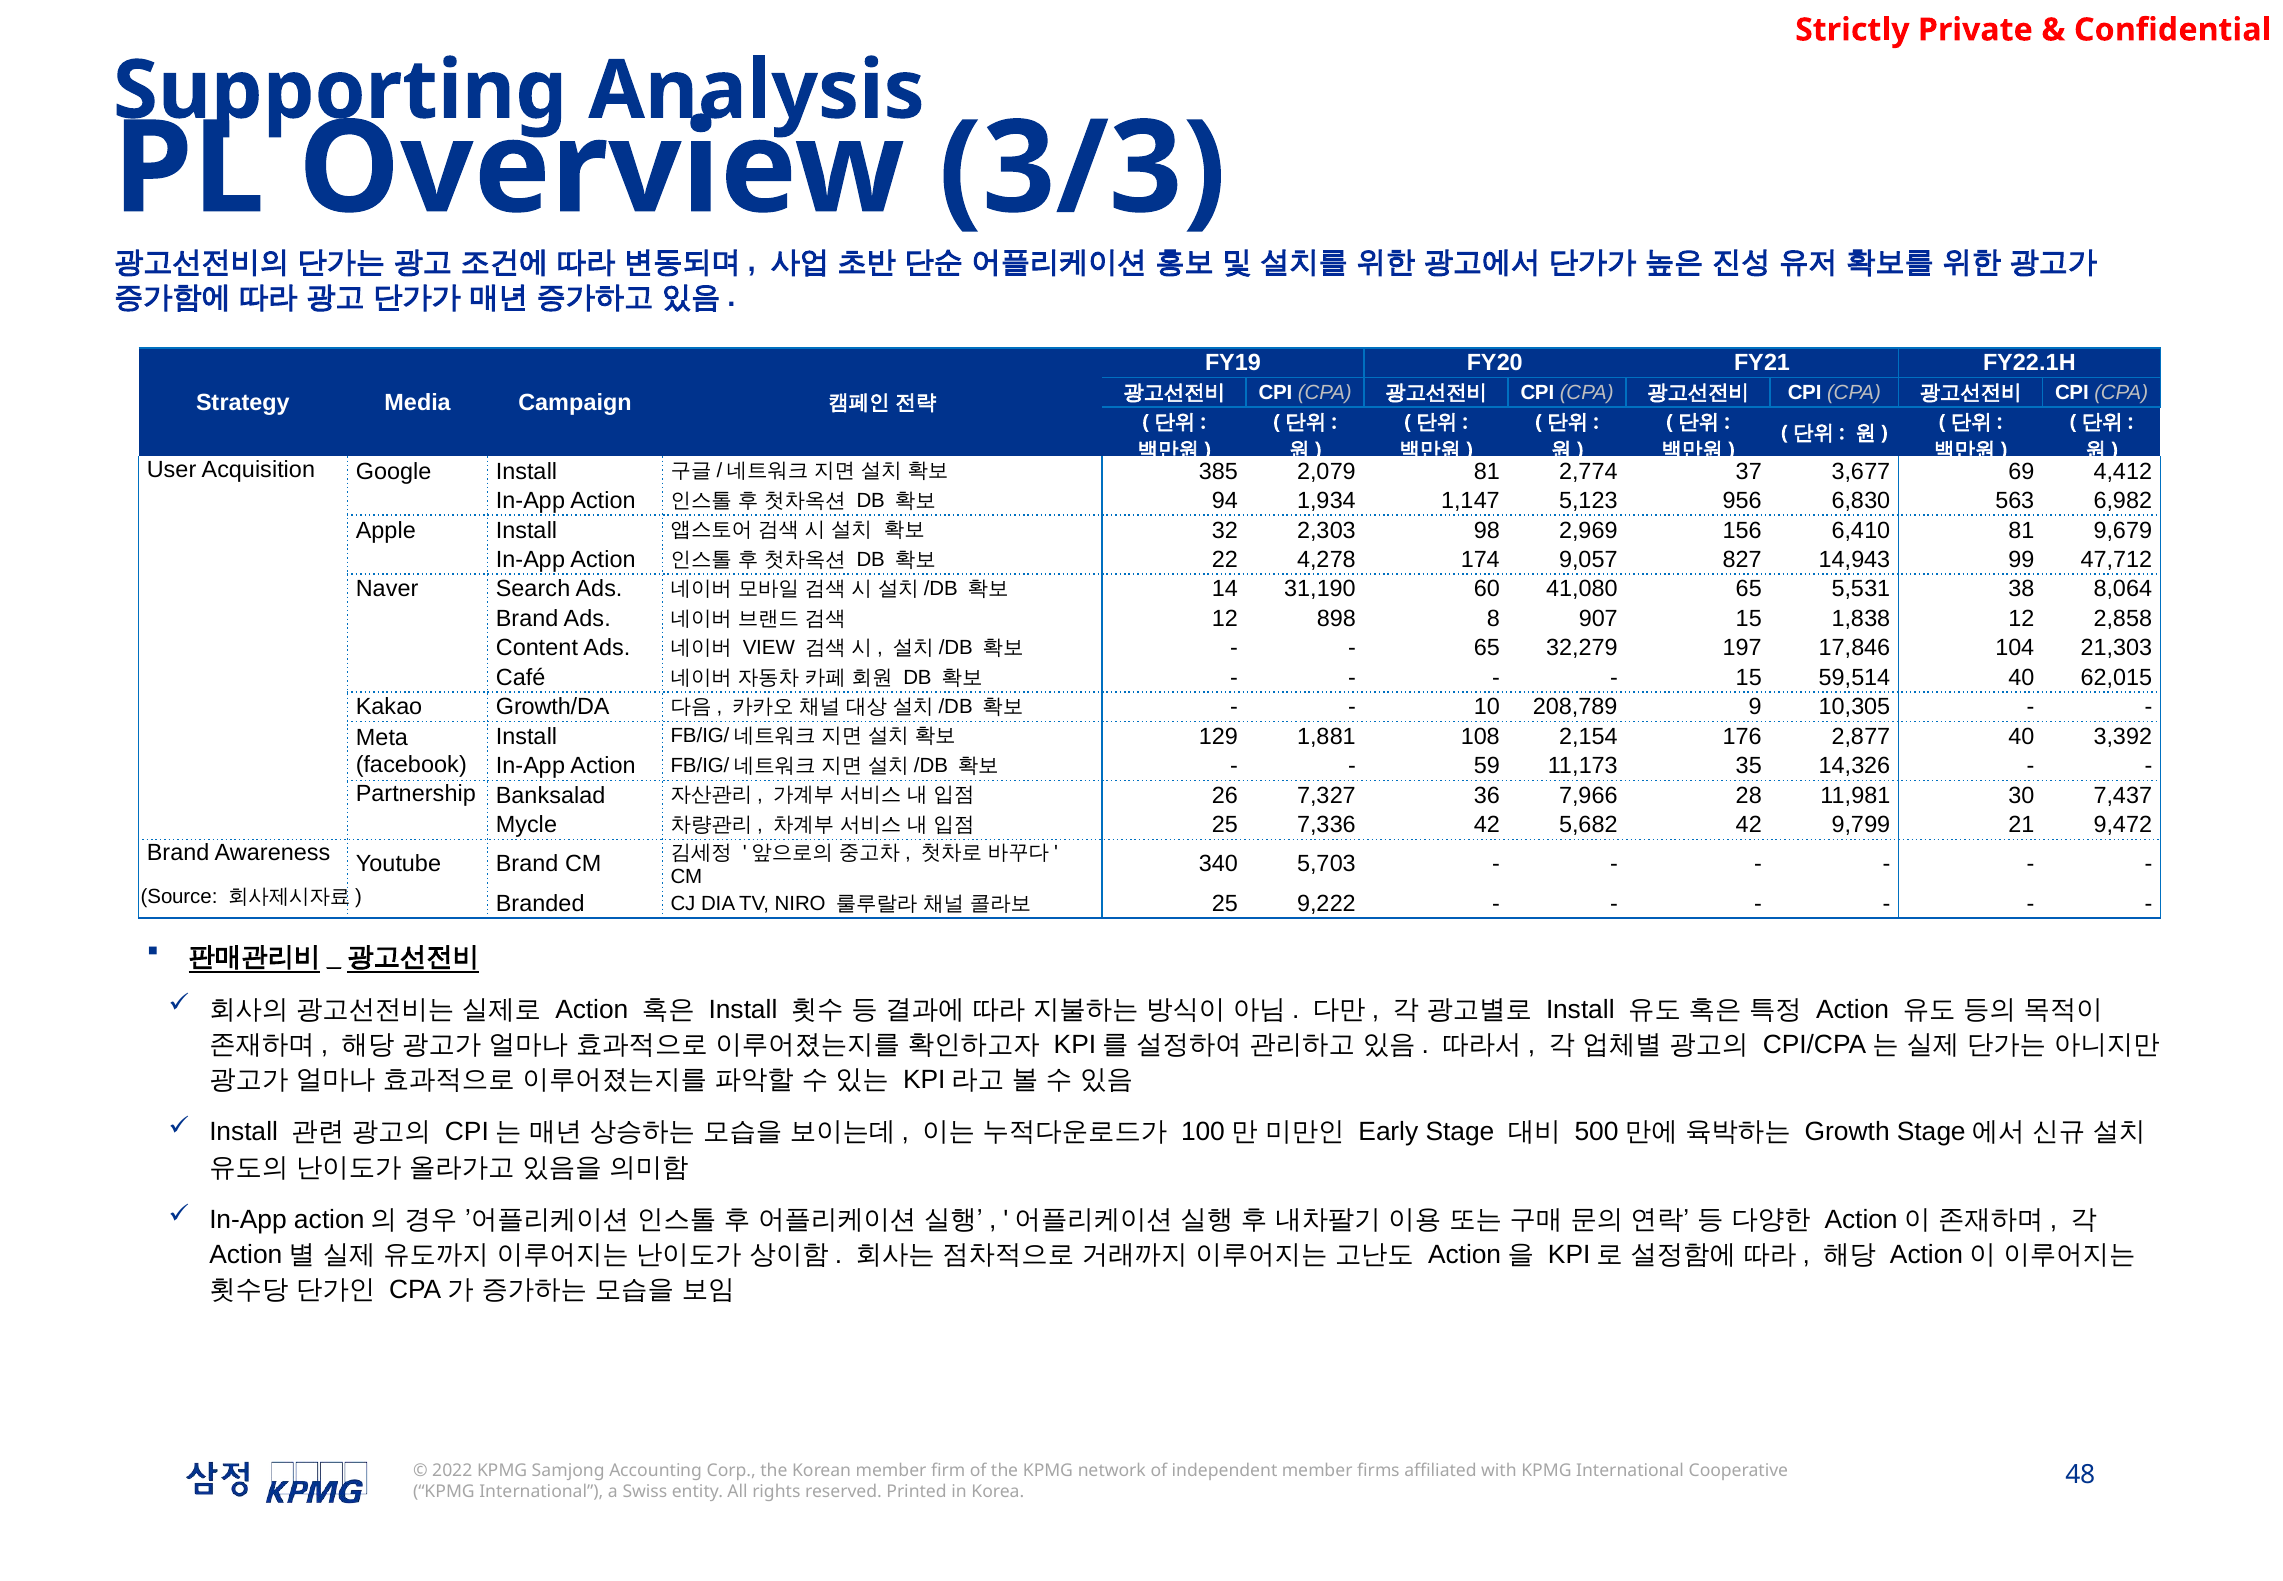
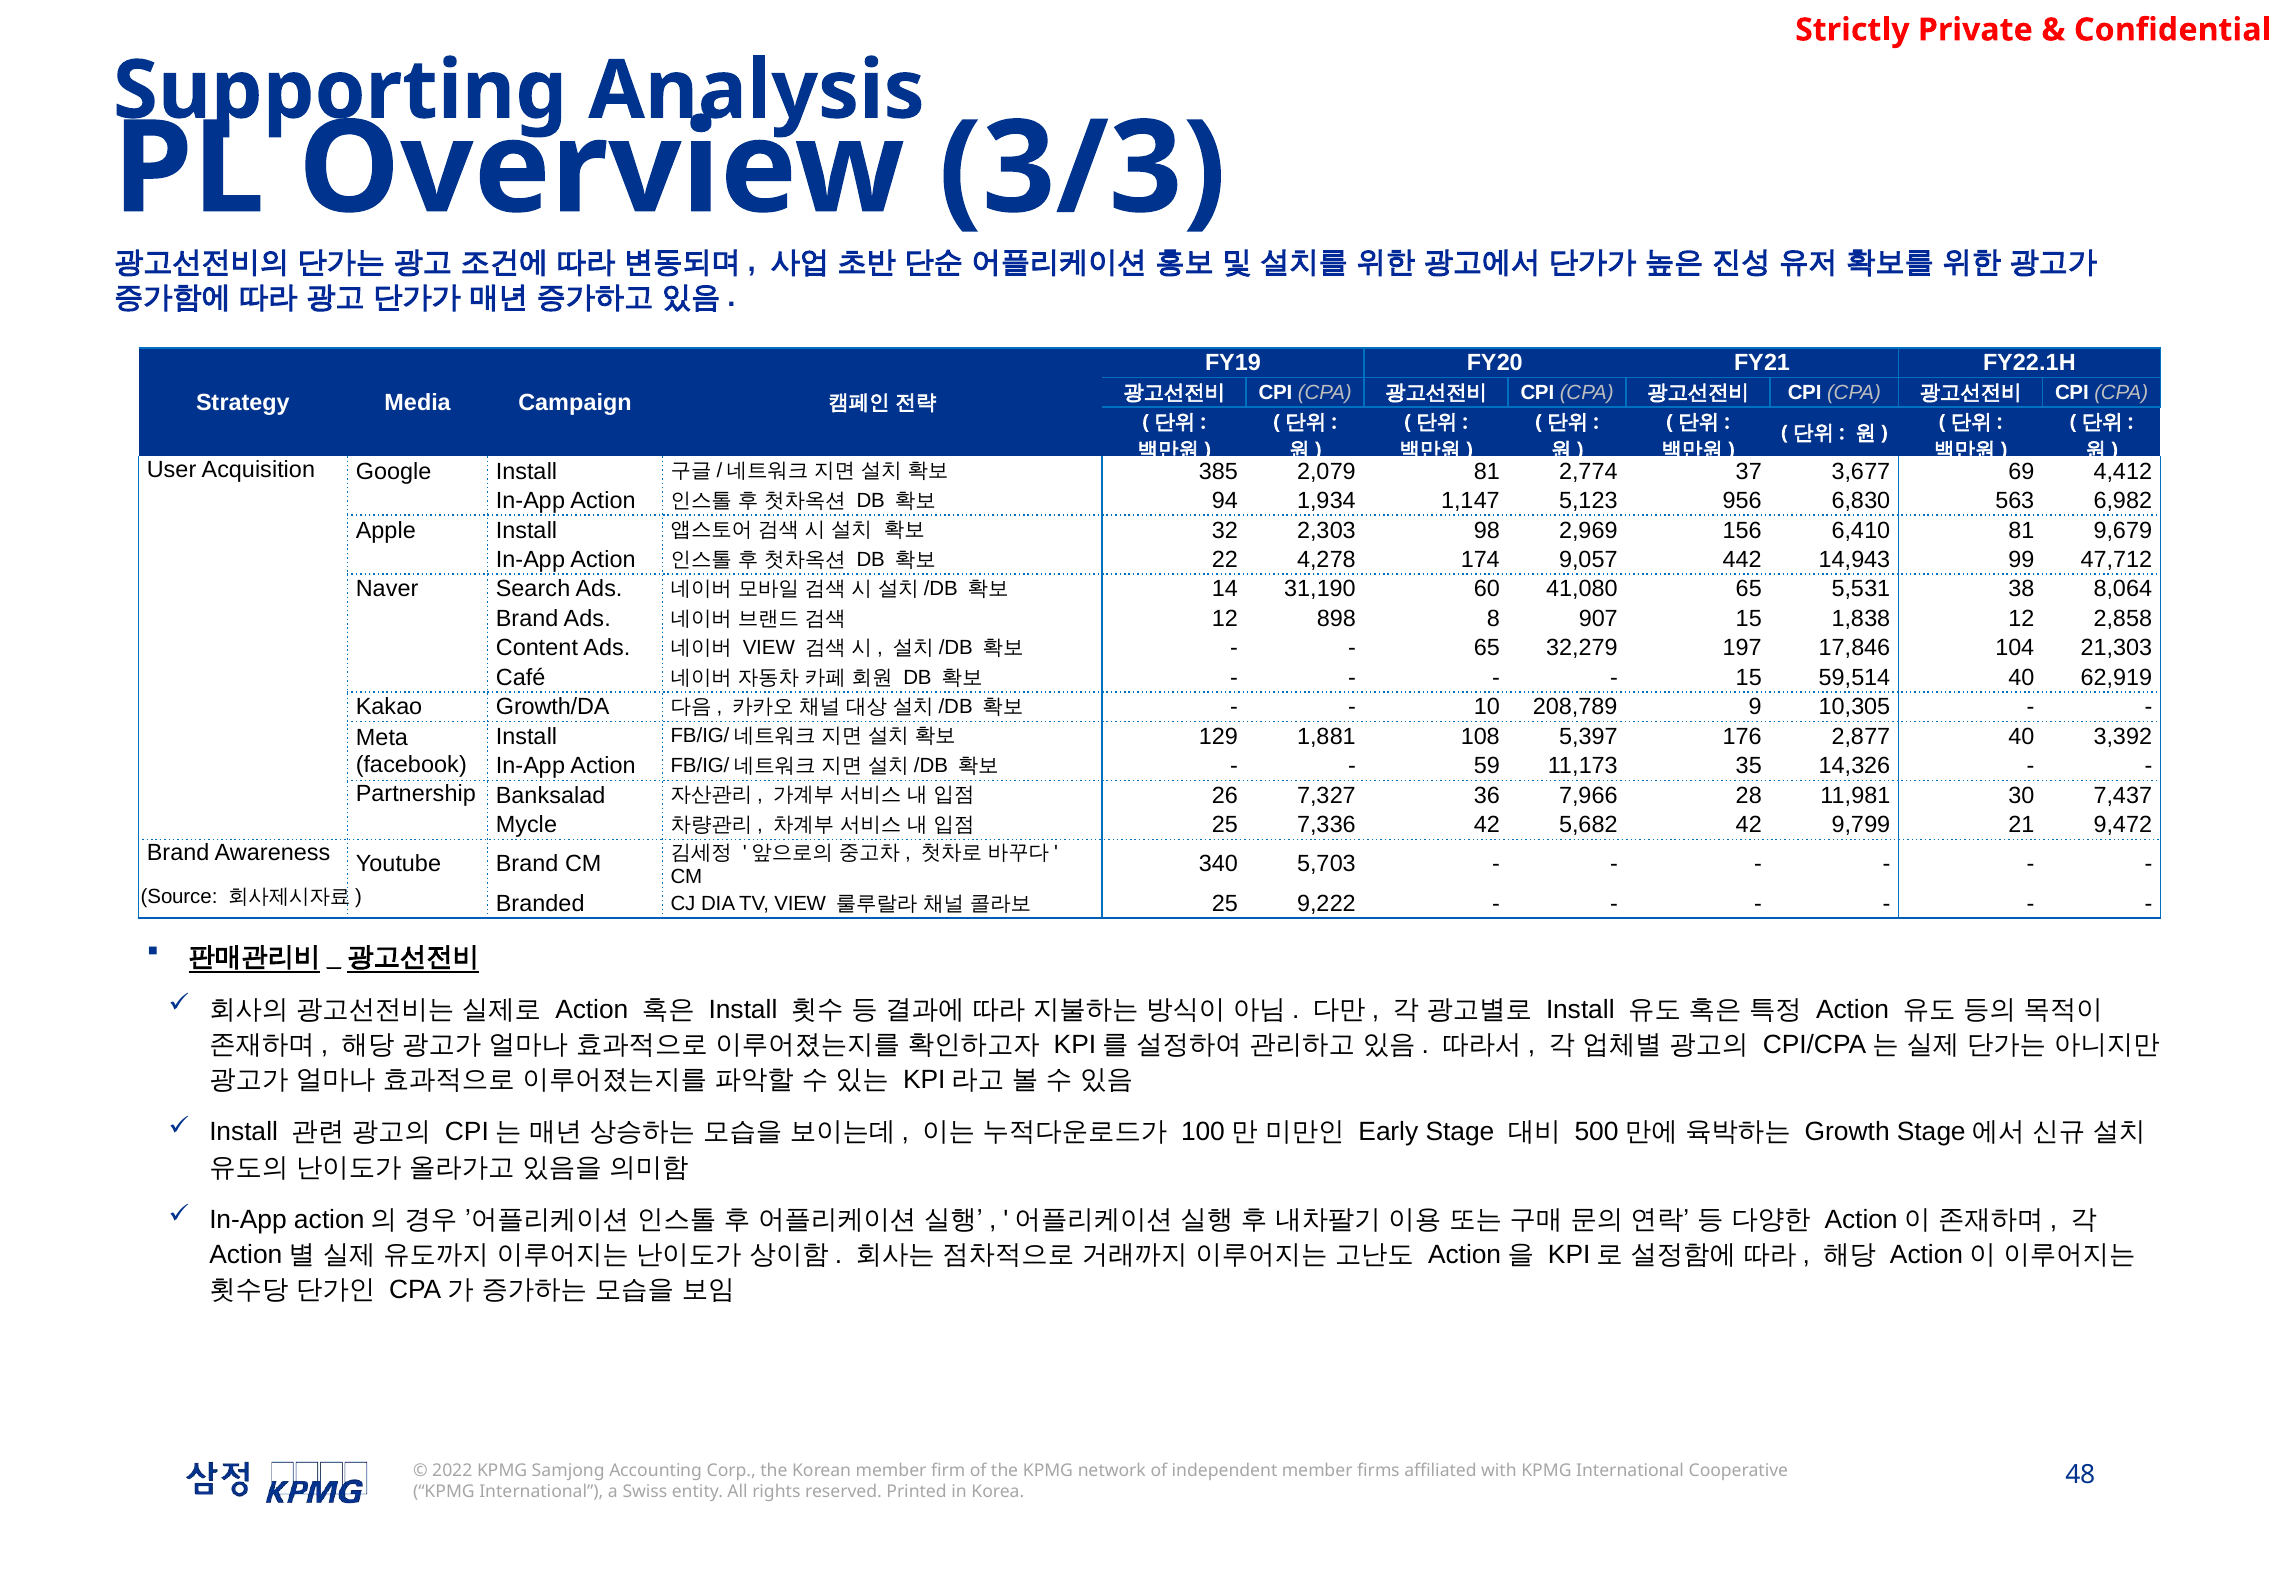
827: 827 -> 442 (1742, 560)
62,015: 62,015 -> 62,919 (2116, 677)
2,154: 2,154 -> 5,397 (1588, 736)
TV NIRO: NIRO -> VIEW (800, 903)
